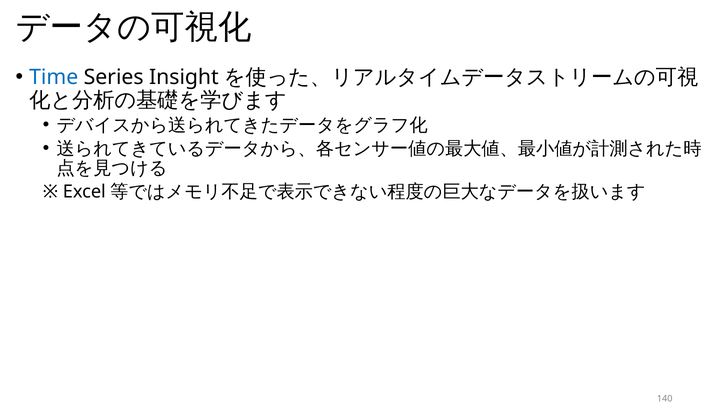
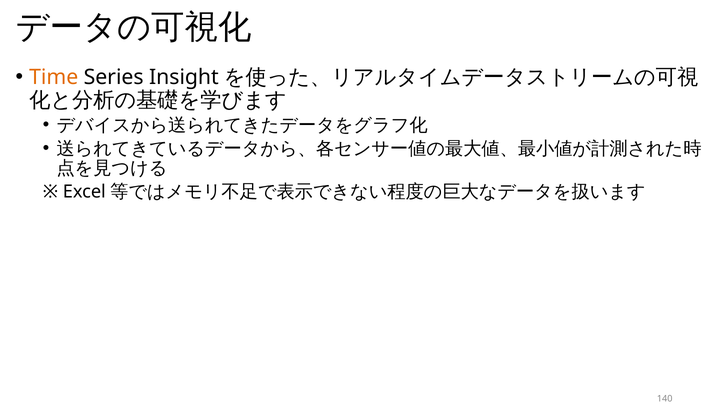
Time colour: blue -> orange (54, 77)
